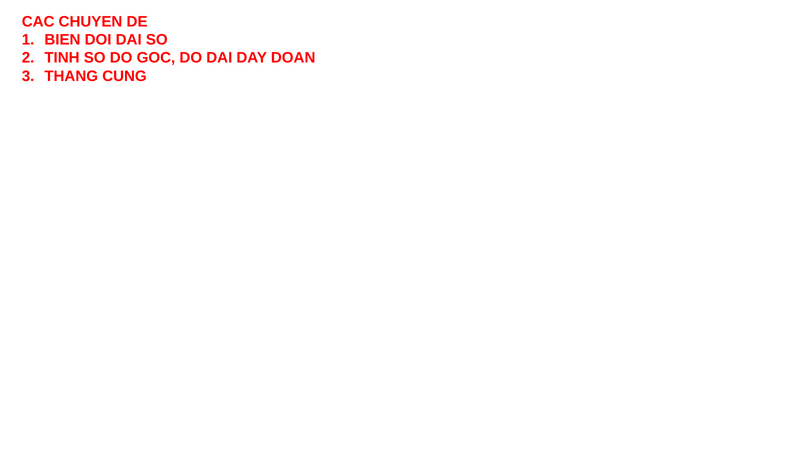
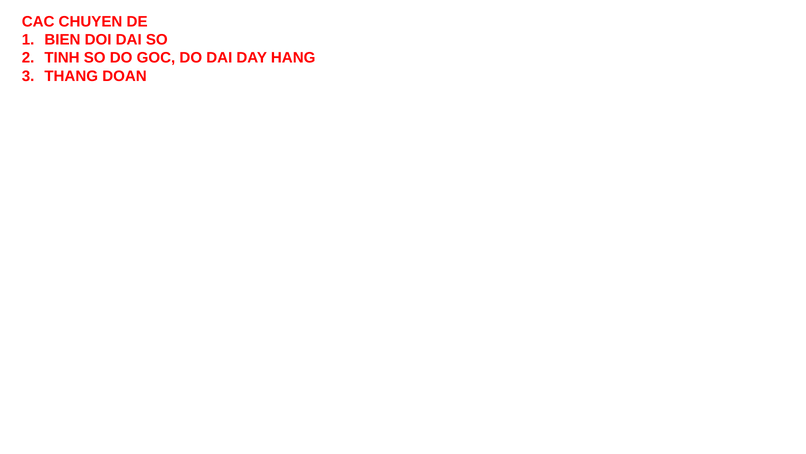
DOAN: DOAN -> HANG (293, 58)
CUNG: CUNG -> DOAN (124, 76)
